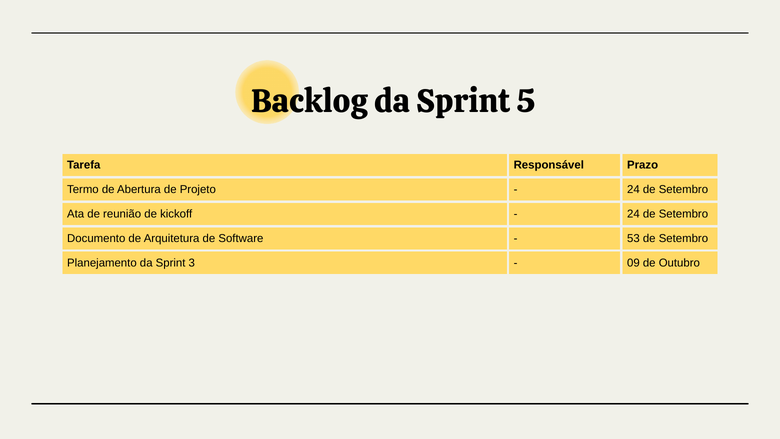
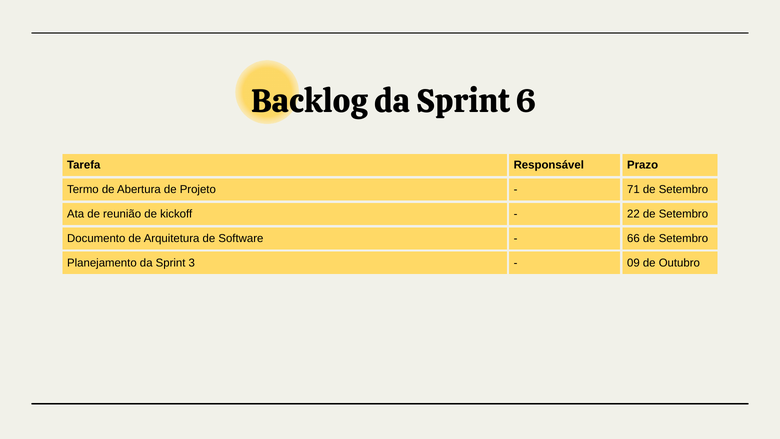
5: 5 -> 6 (526, 102)
24: 24 -> 71 (633, 190)
24: 24 -> 22 (633, 214)
53: 53 -> 66 (633, 238)
